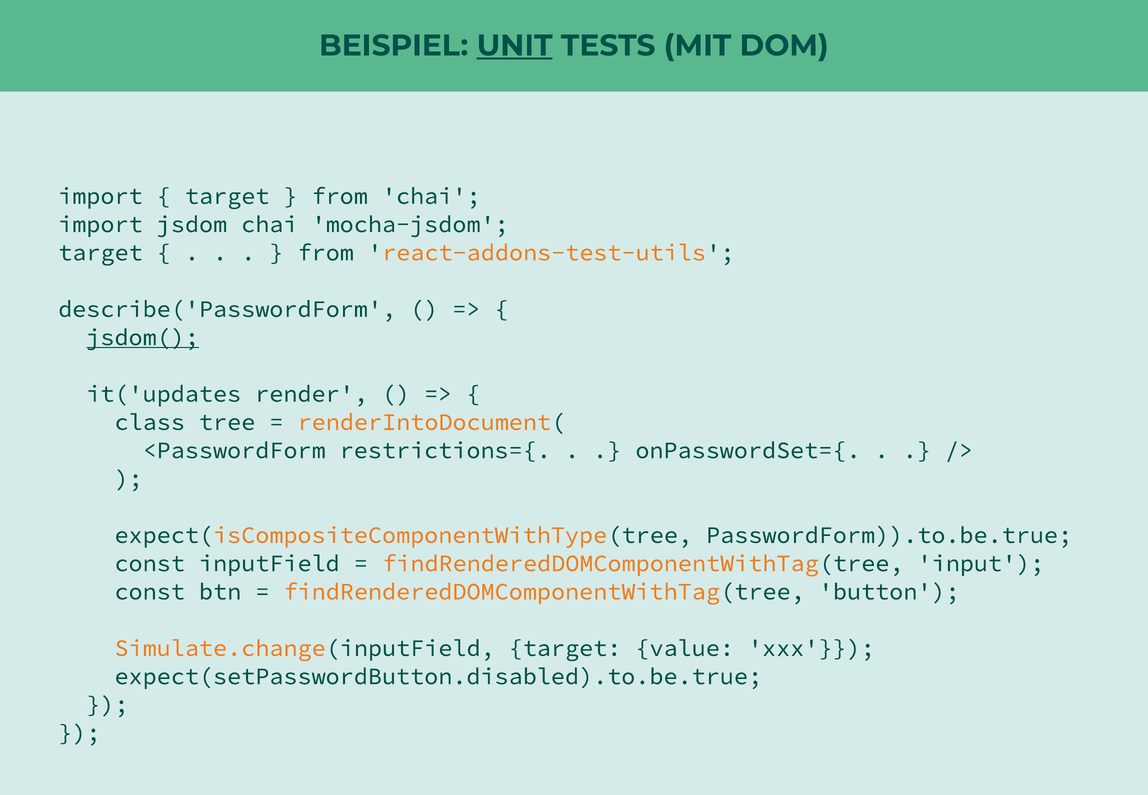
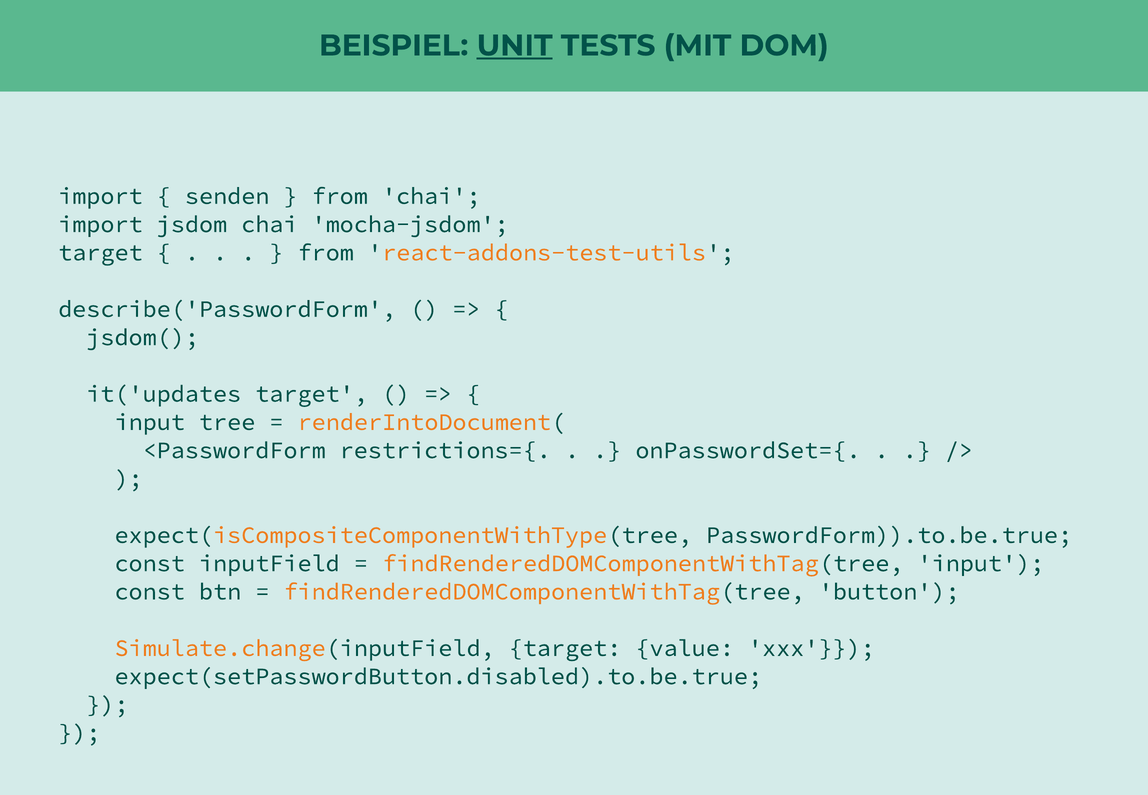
target: target -> senden (227, 196)
jsdom( underline: present -> none (143, 337)
it('updates render: render -> target (312, 394)
class: class -> input (150, 422)
